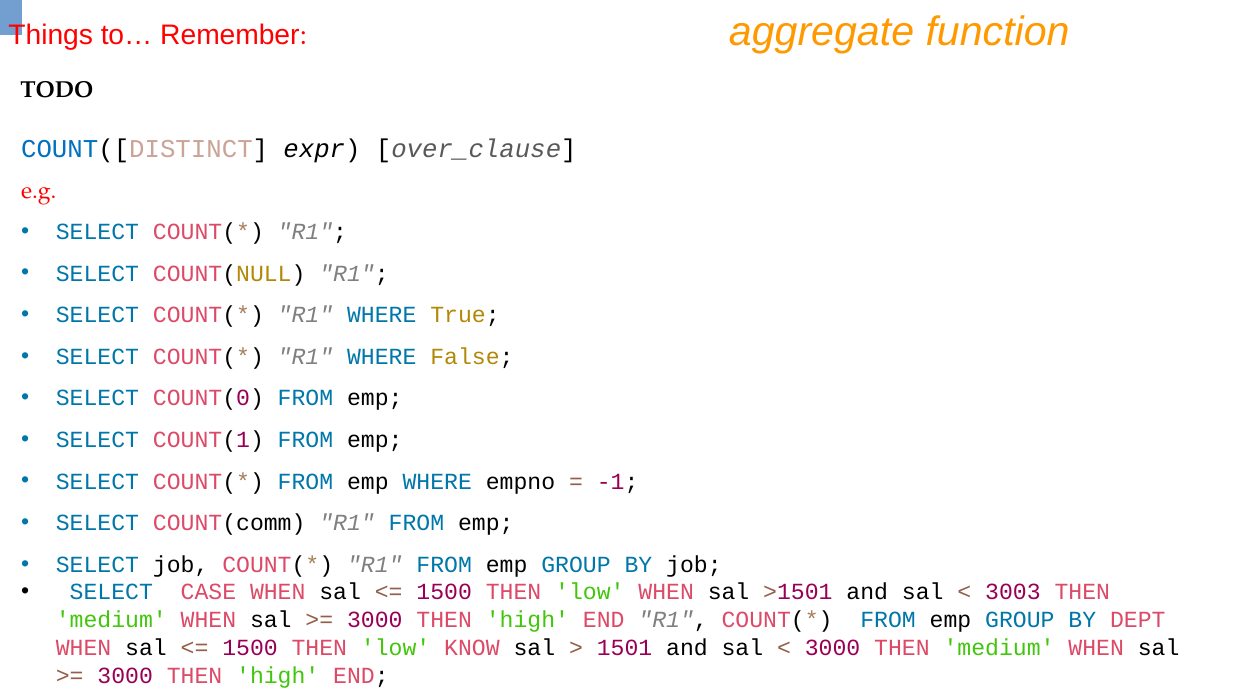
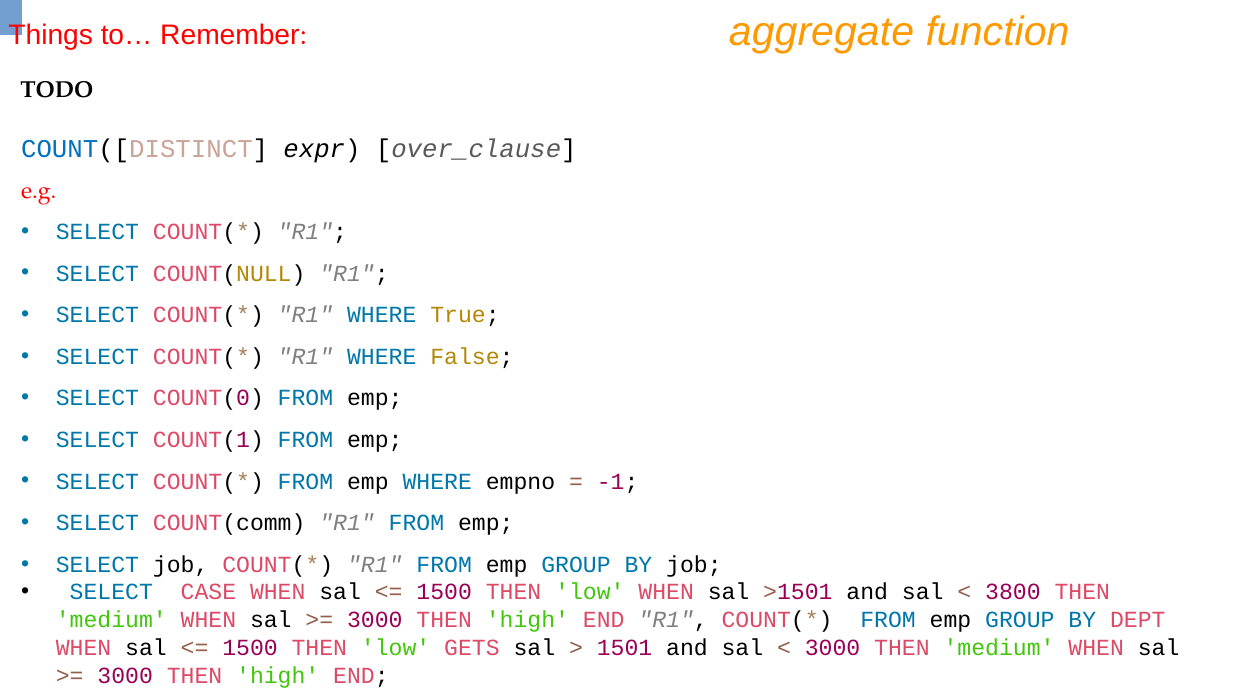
3003: 3003 -> 3800 (1013, 593)
KNOW: KNOW -> GETS (472, 648)
